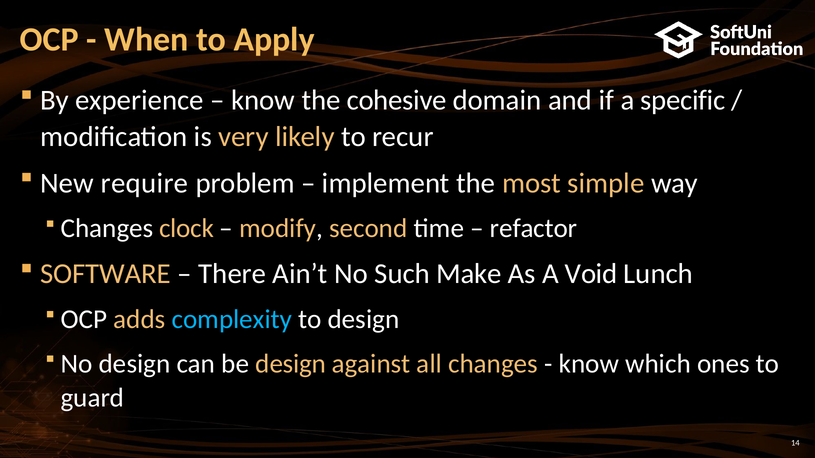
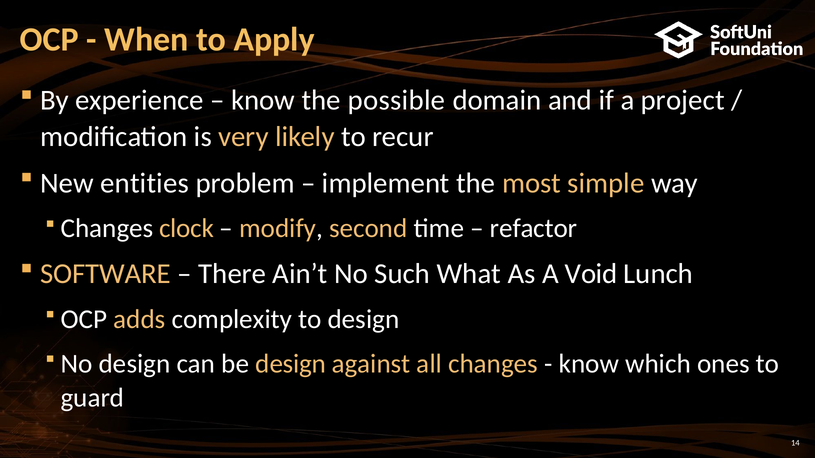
cohesive: cohesive -> possible (396, 100)
specific: specific -> project (683, 100)
require: require -> entities (145, 183)
Make: Make -> What (469, 274)
complexity colour: light blue -> white (232, 320)
